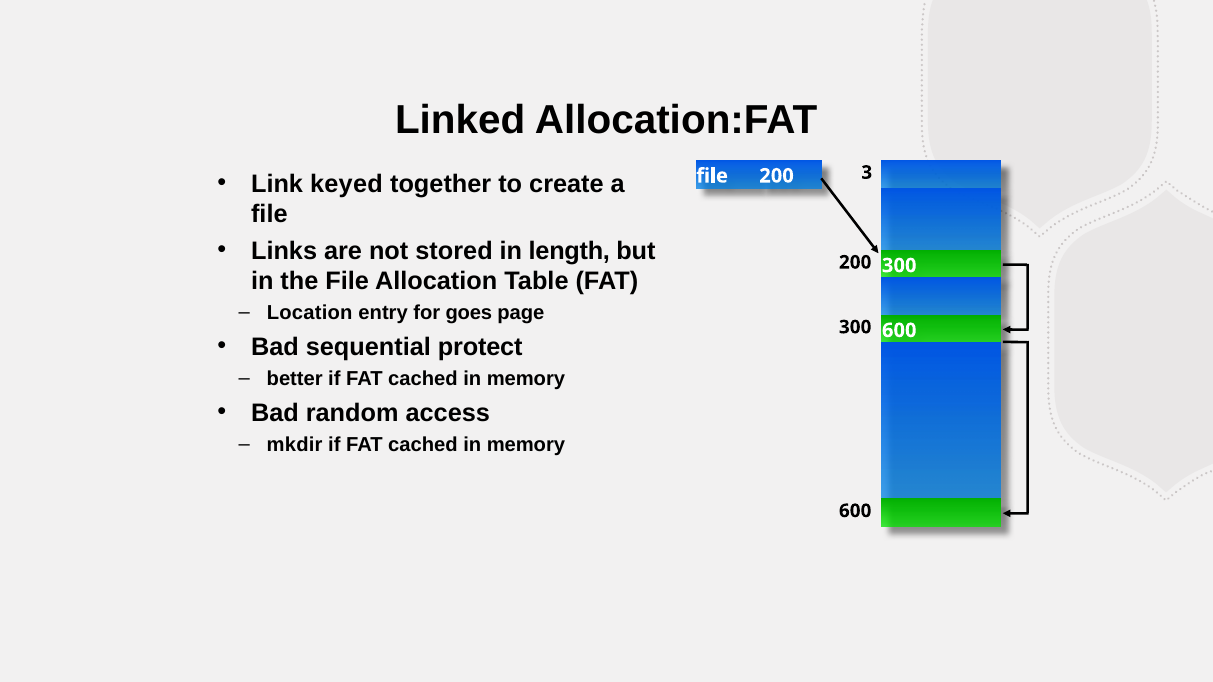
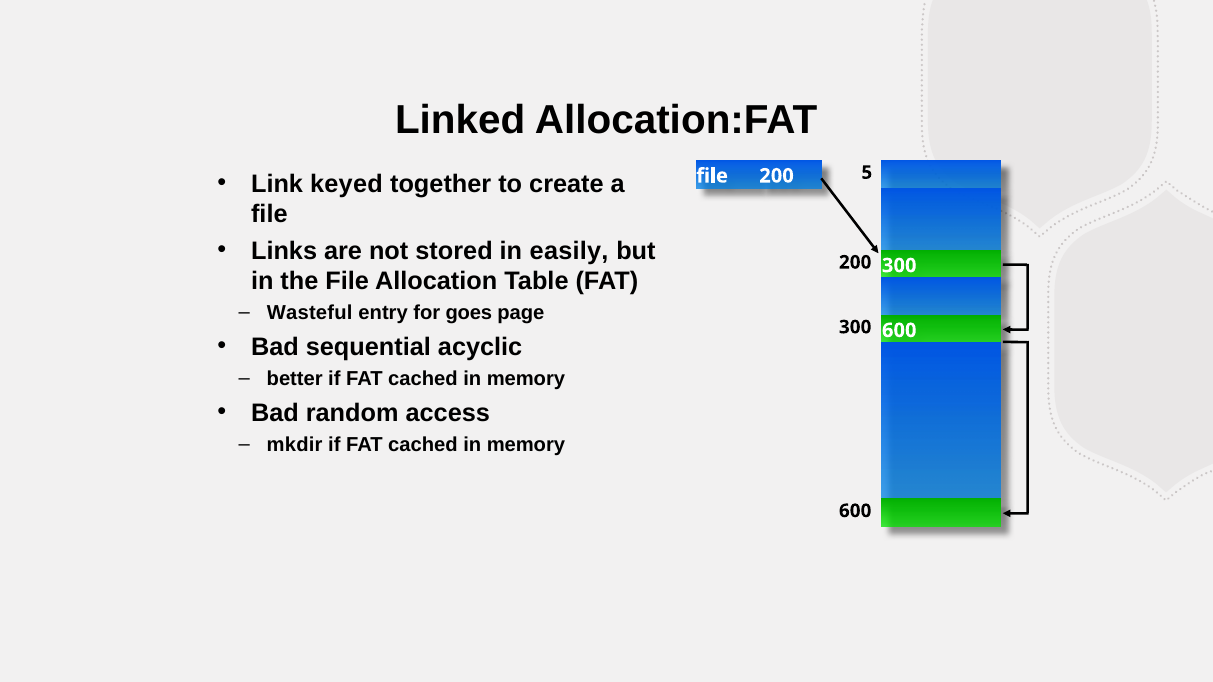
3: 3 -> 5 (867, 173)
length: length -> easily (569, 251)
Location: Location -> Wasteful (310, 313)
protect: protect -> acyclic (480, 347)
